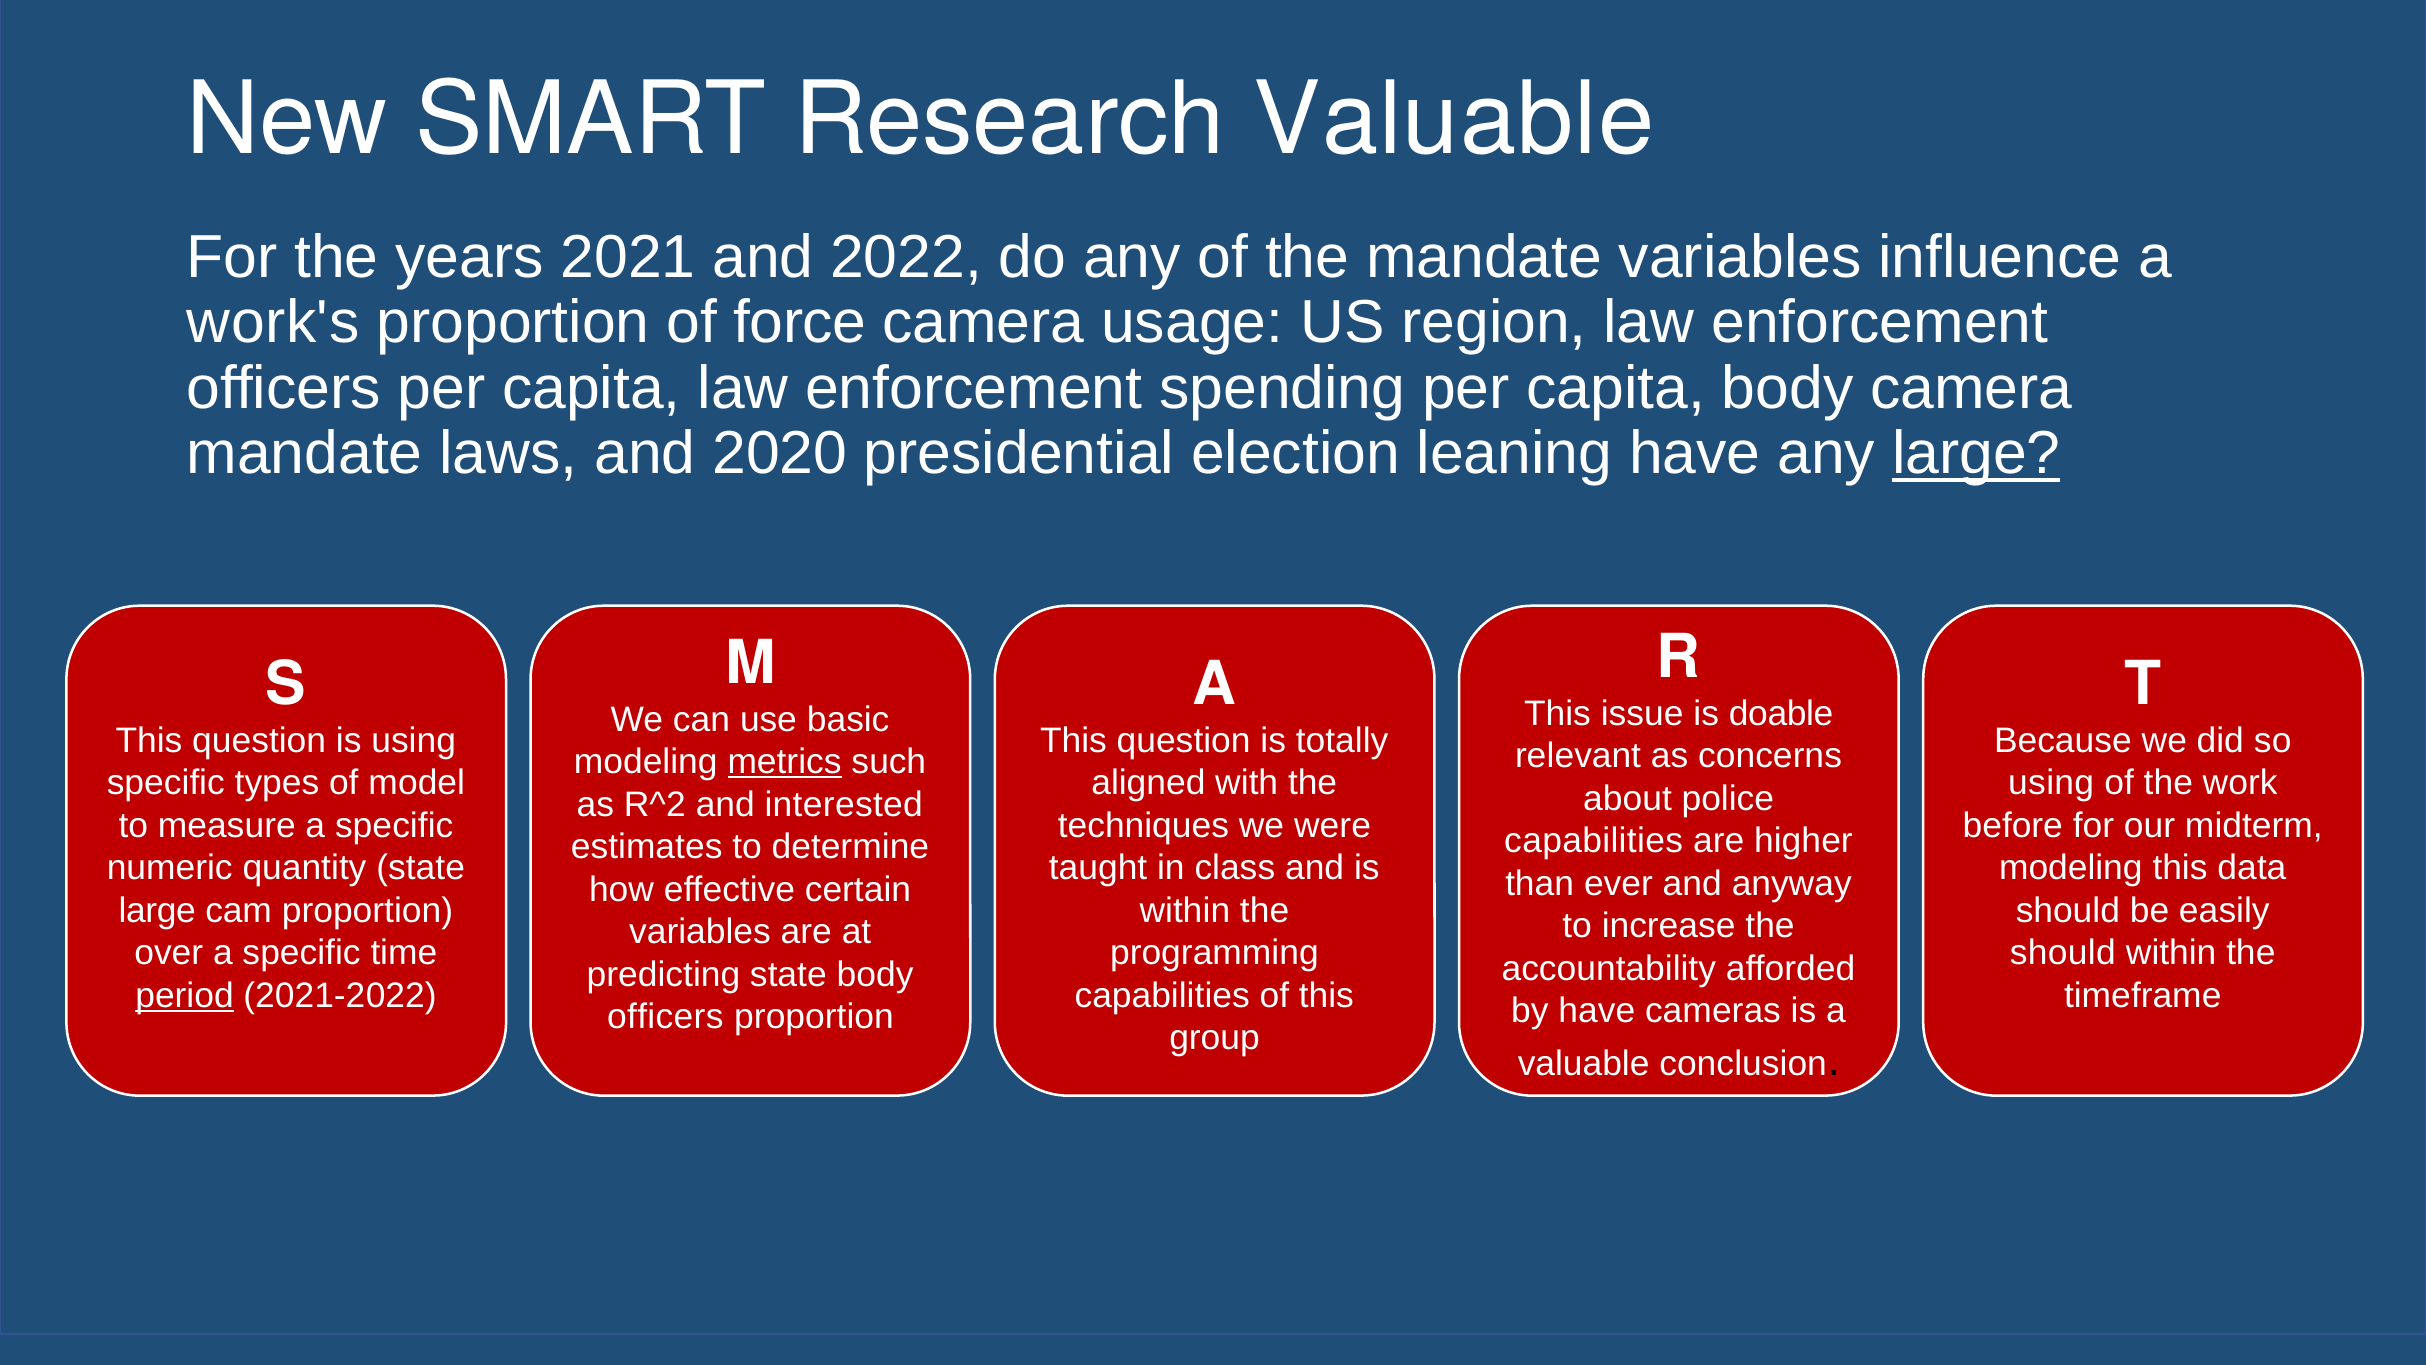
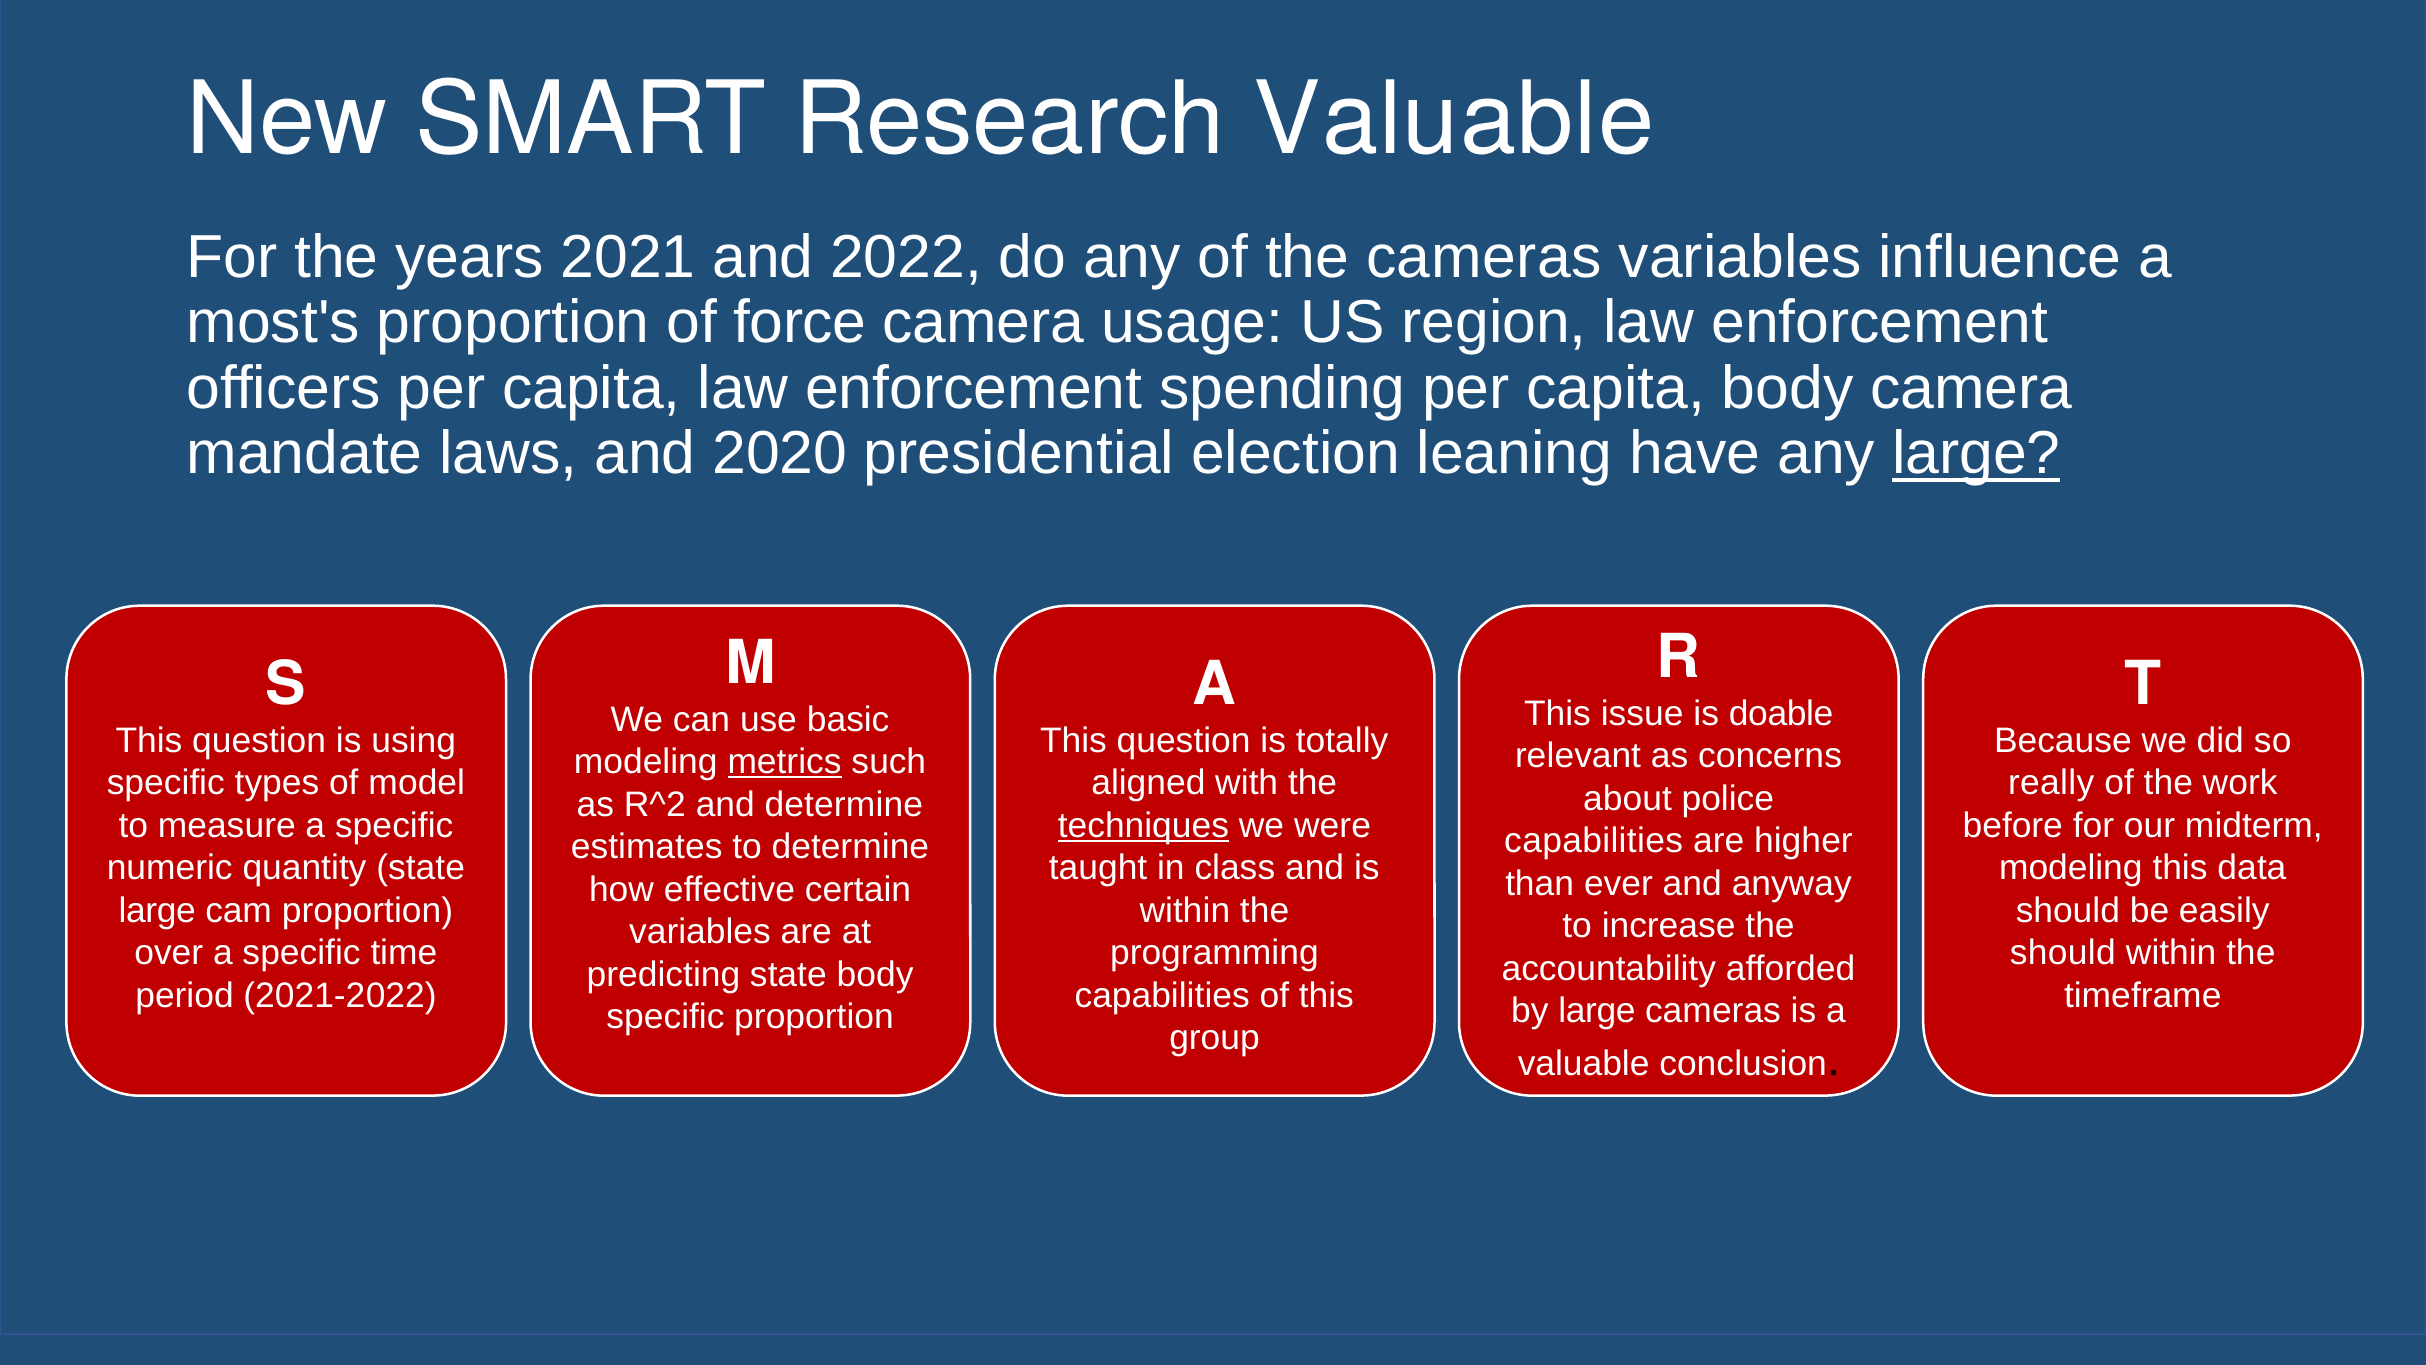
the mandate: mandate -> cameras (1484, 257)
work's: work's -> most's (273, 323)
using: using -> really (2051, 783)
and interested: interested -> determine (844, 804)
techniques underline: none -> present (1143, 825)
period underline: present -> none (185, 995)
by have: have -> large (1597, 1011)
officers: officers -> specific (665, 1017)
